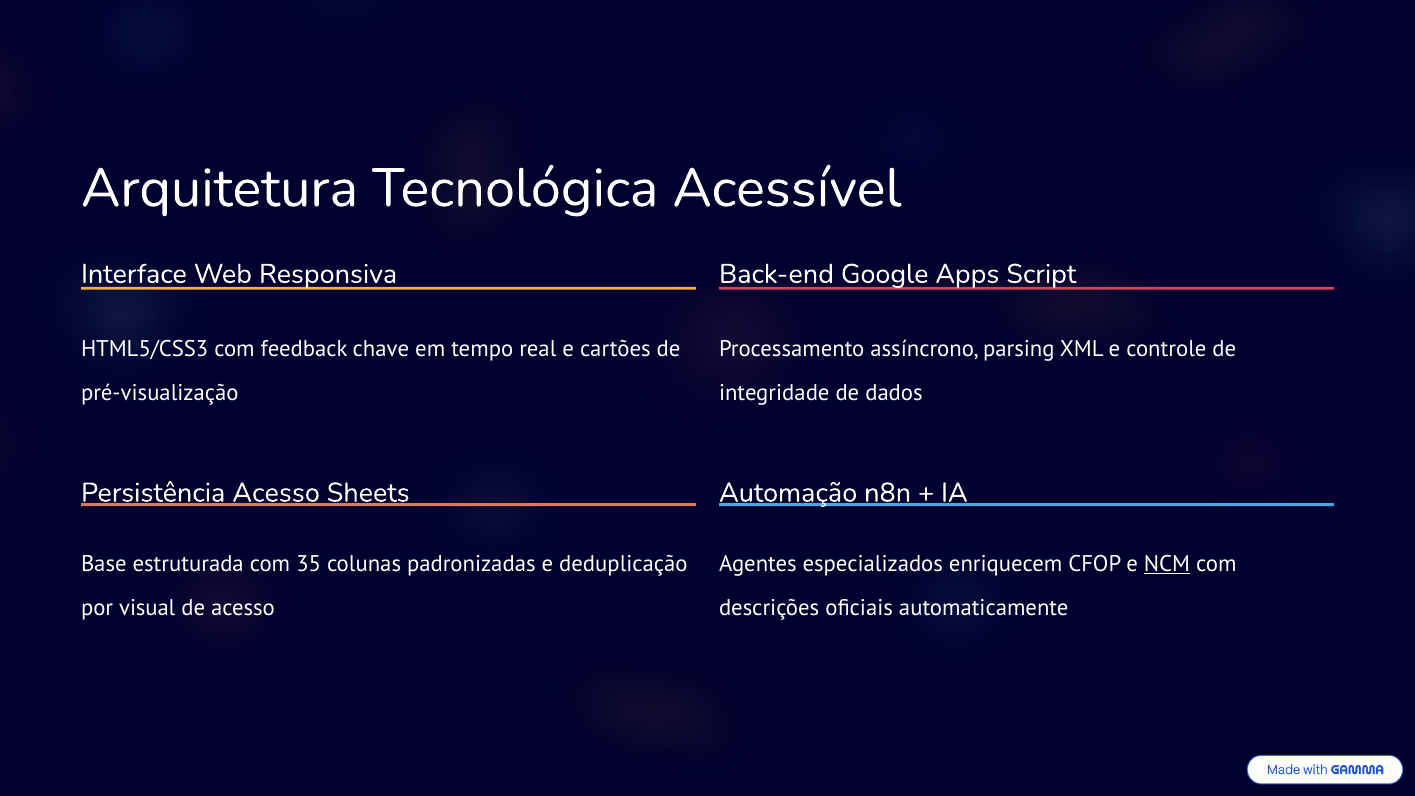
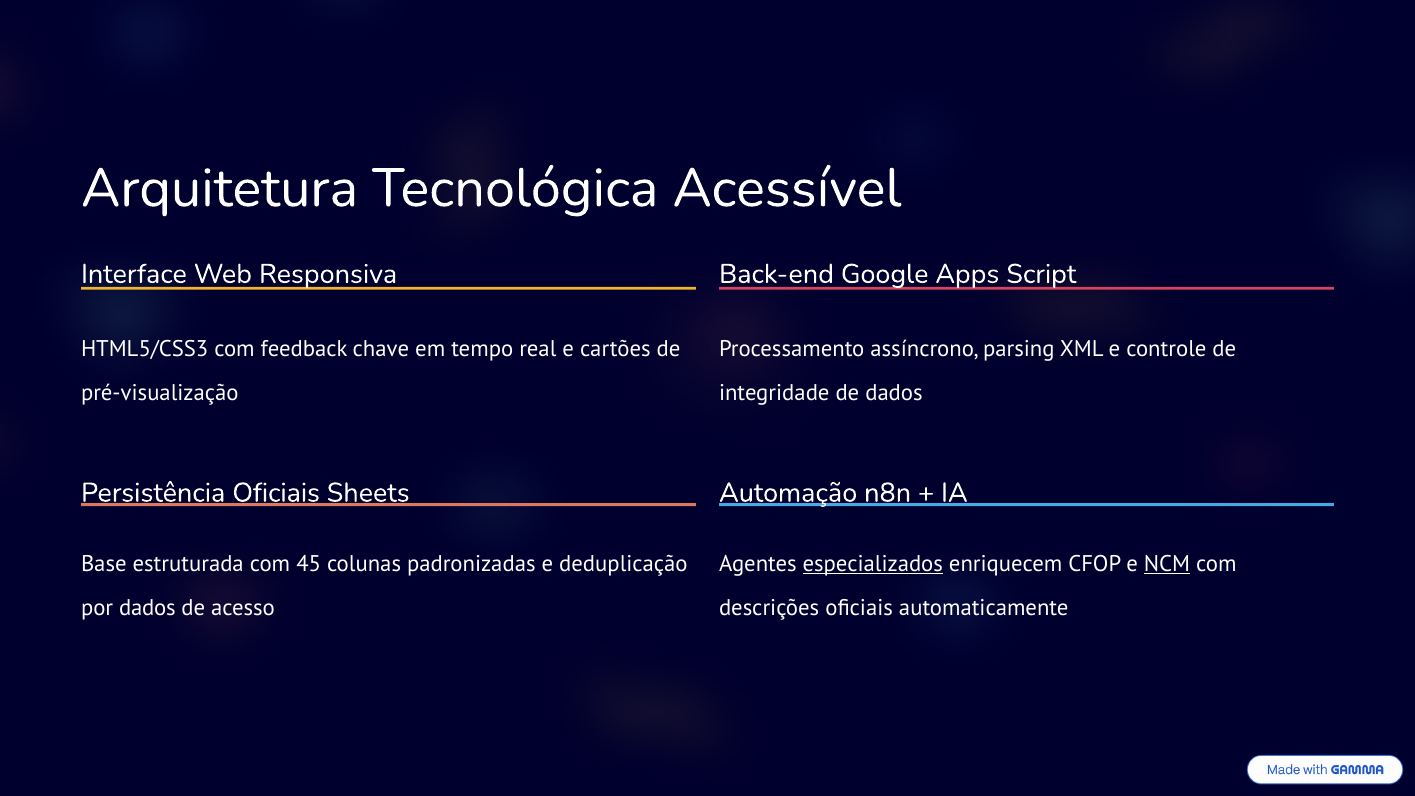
Persistência Acesso: Acesso -> Oficiais (276, 493)
35: 35 -> 45 (309, 564)
especializados underline: none -> present (873, 564)
por visual: visual -> dados (147, 608)
